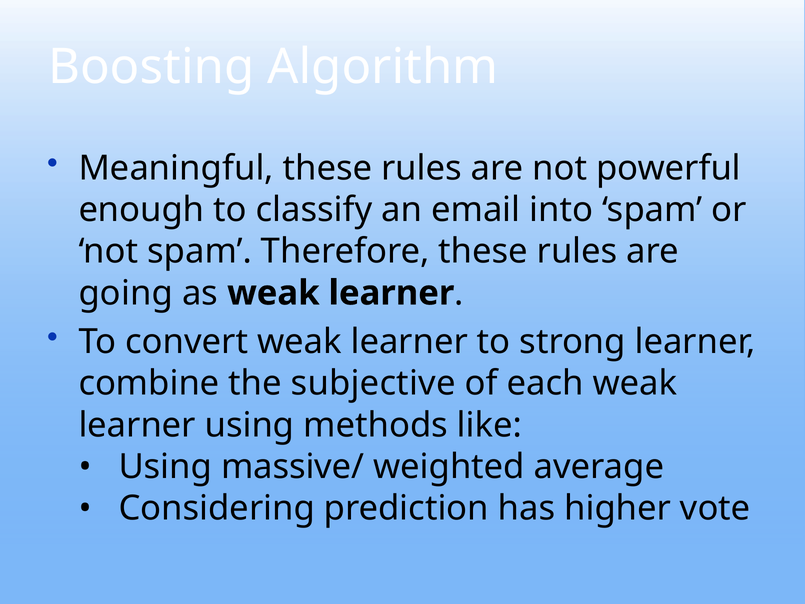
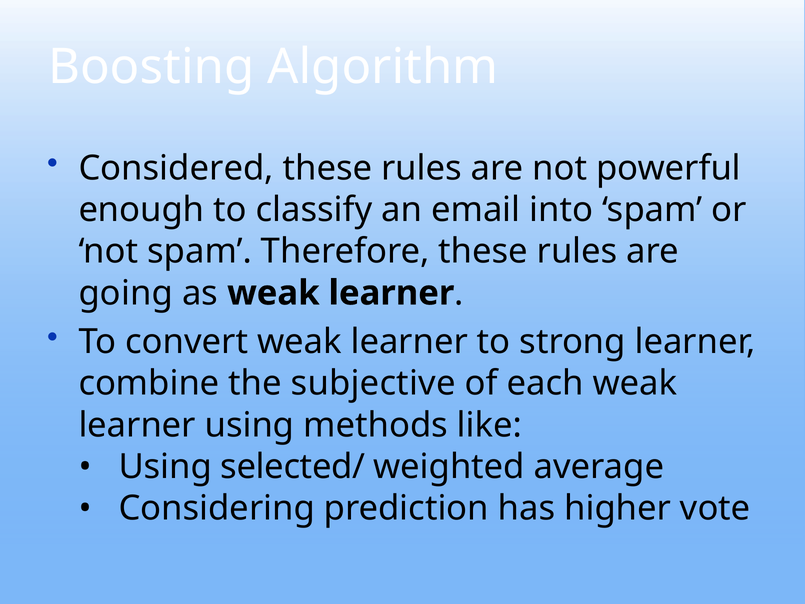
Meaningful: Meaningful -> Considered (176, 168)
massive/: massive/ -> selected/ (293, 467)
